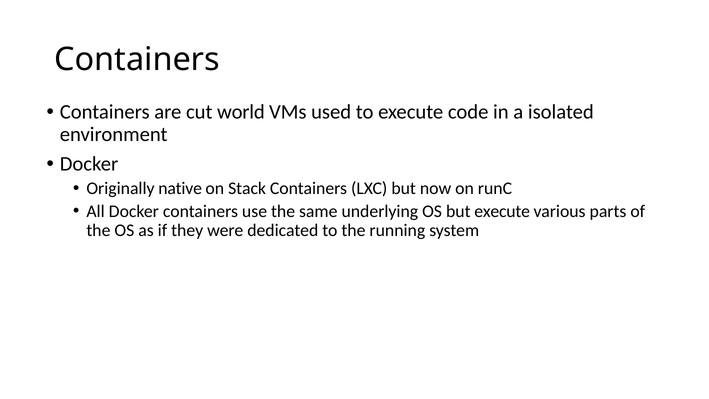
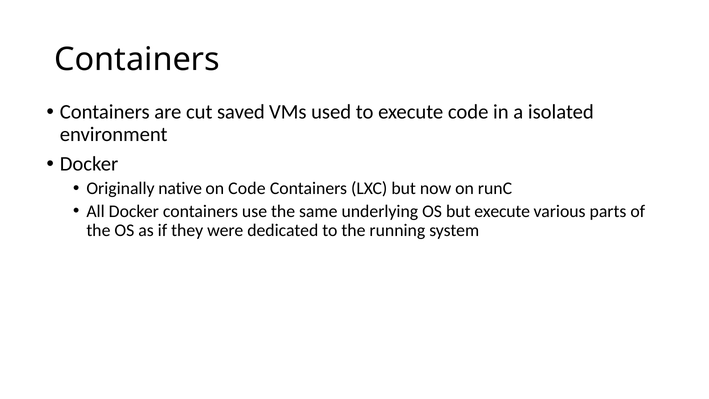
world: world -> saved (241, 112)
on Stack: Stack -> Code (247, 188)
